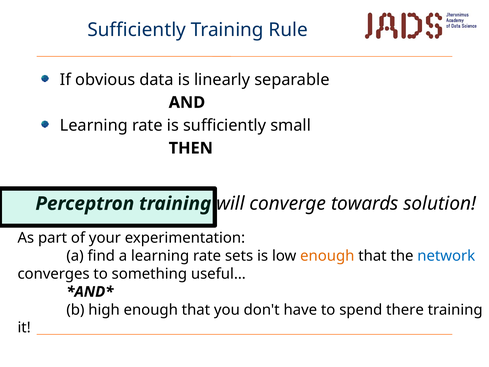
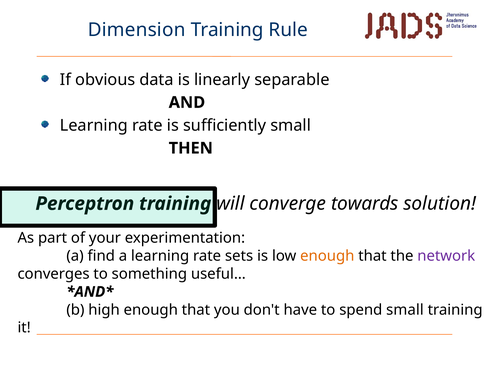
Sufficiently: Sufficiently -> Dimension (137, 30)
network colour: blue -> purple (446, 256)
spend there: there -> small (405, 310)
